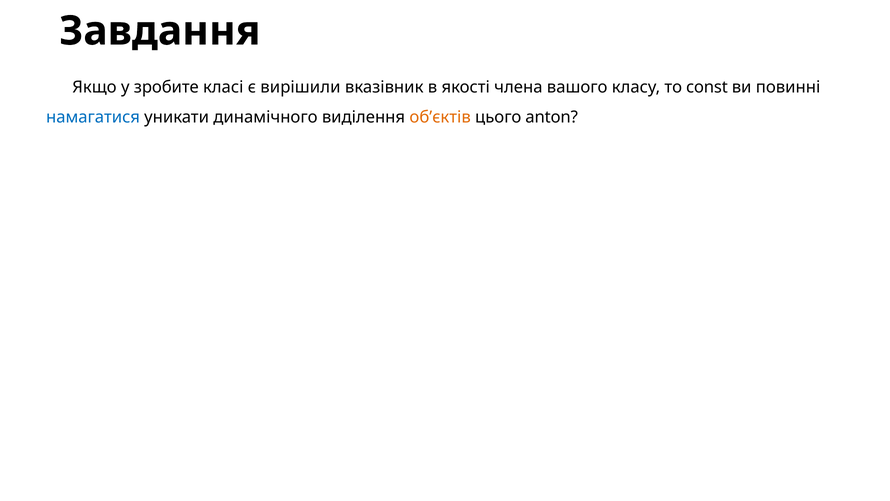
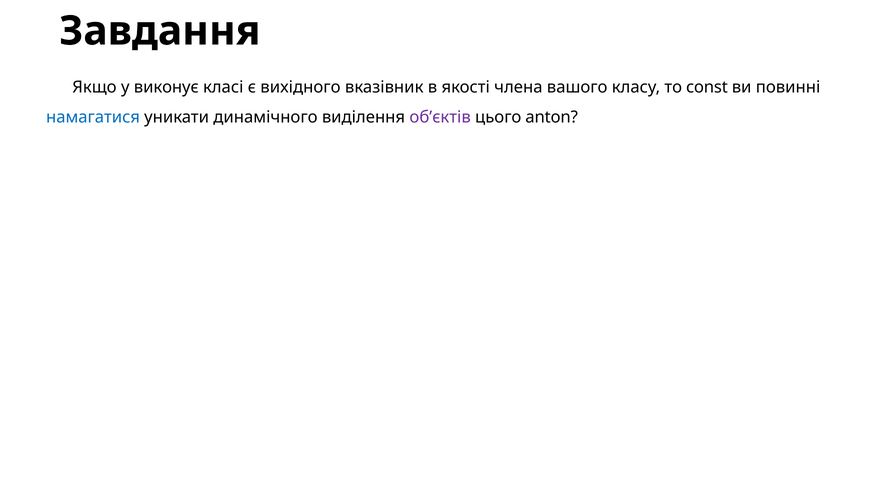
зробите: зробите -> виконує (166, 87)
вирішили: вирішили -> вихідного (300, 87)
об’єктів colour: orange -> purple (440, 117)
